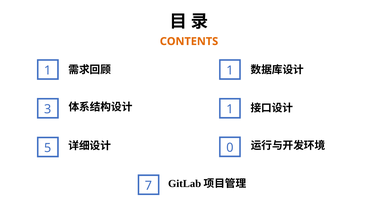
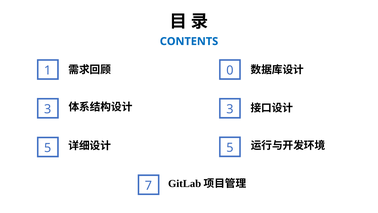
CONTENTS colour: orange -> blue (189, 41)
1: 1 -> 0 (230, 70)
1: 1 -> 3 (230, 109)
0: 0 -> 5 (230, 147)
